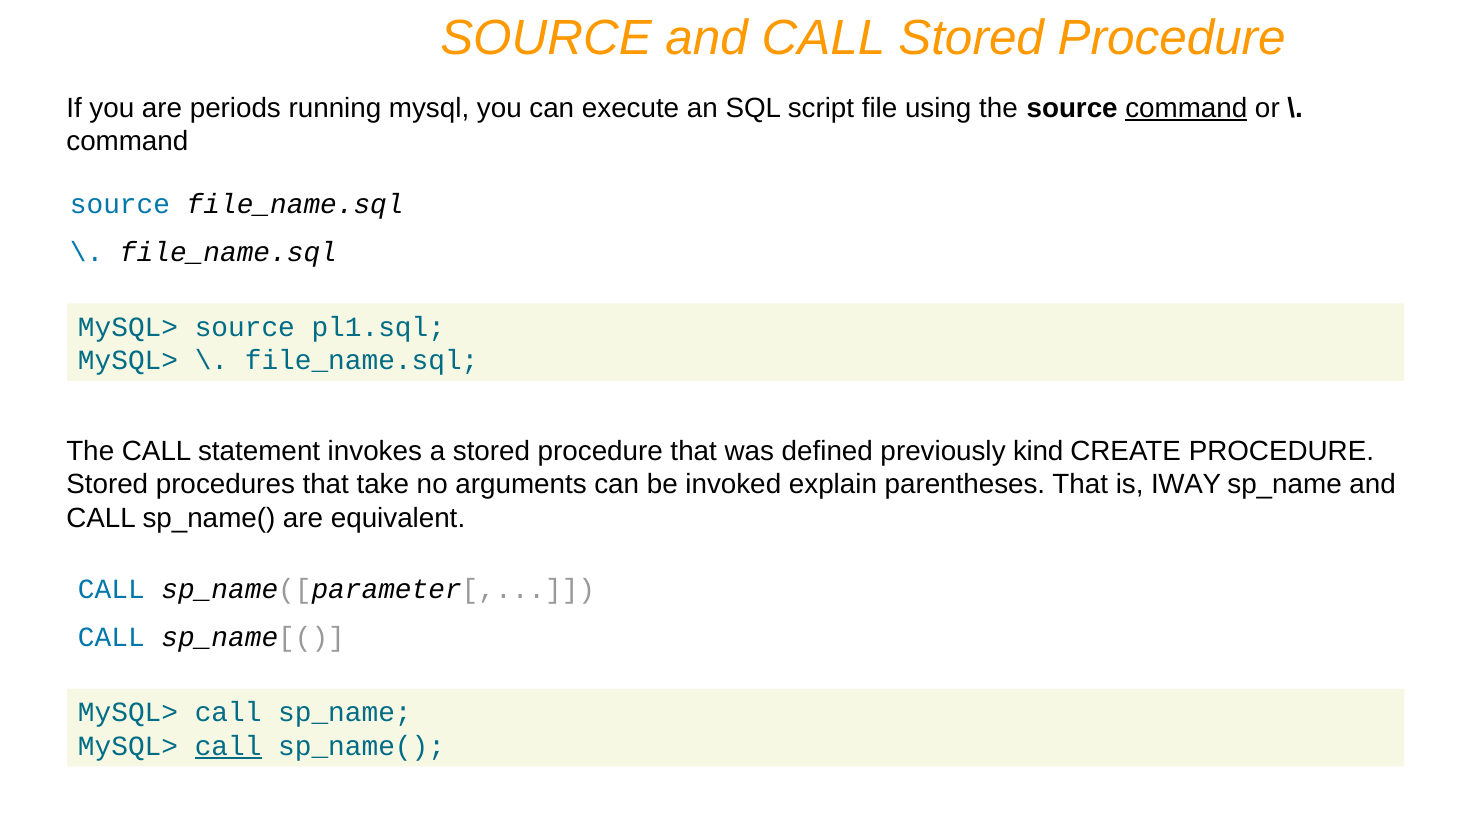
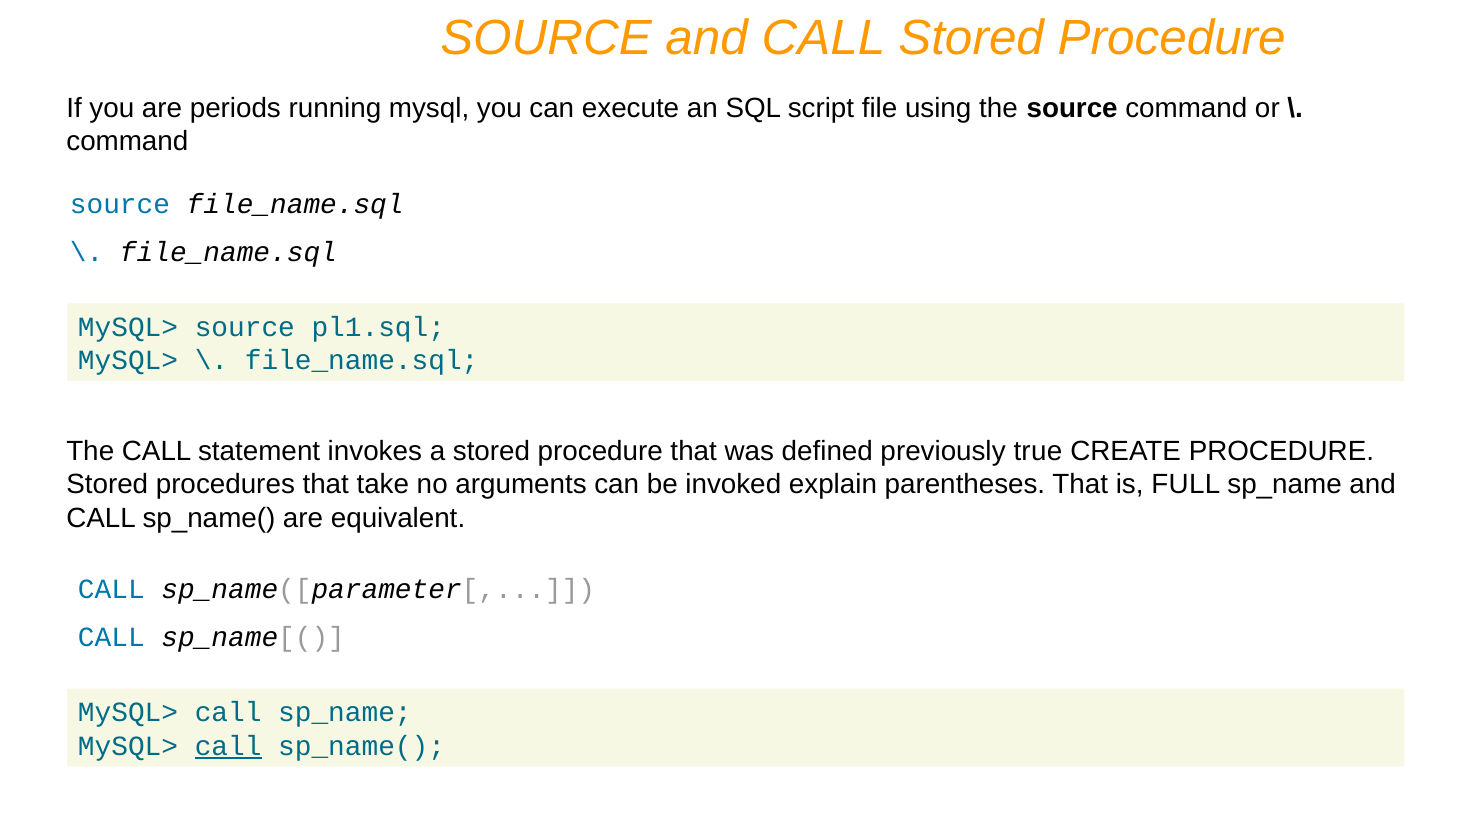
command underline: present -> none (1186, 108)
kind: kind -> true (1038, 451)
IWAY: IWAY -> FULL (1186, 485)
